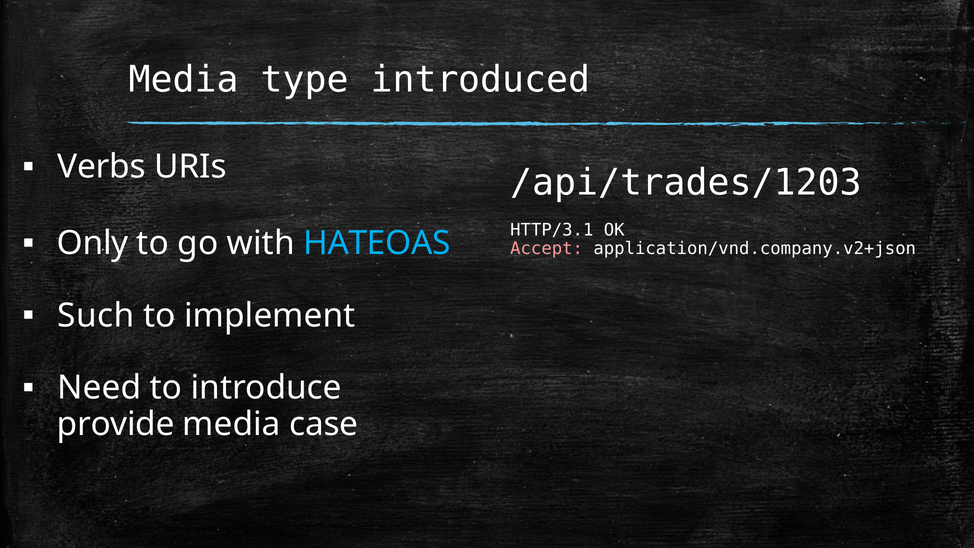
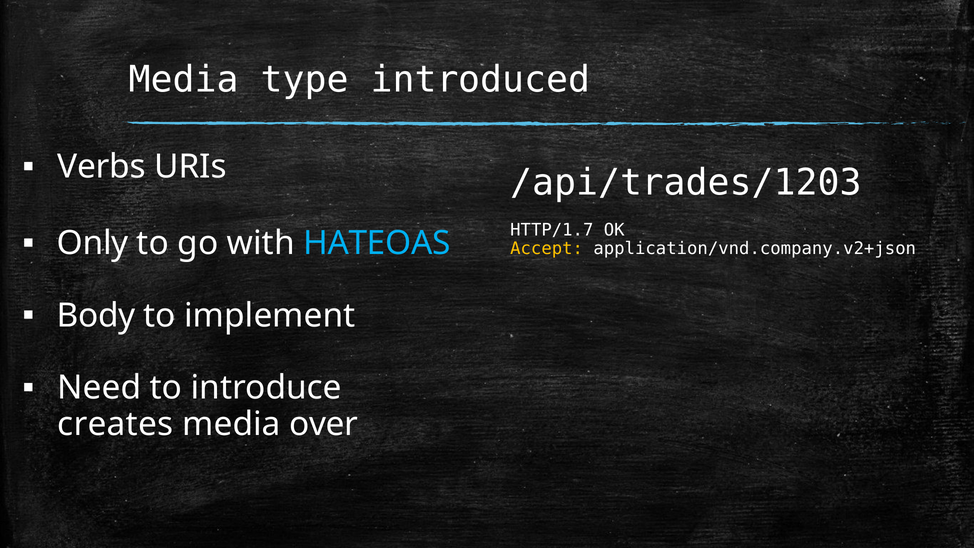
HTTP/3.1: HTTP/3.1 -> HTTP/1.7 (552, 230)
Accept colour: pink -> yellow (547, 249)
Such: Such -> Body (96, 316)
provide: provide -> creates (115, 424)
case: case -> over (324, 424)
